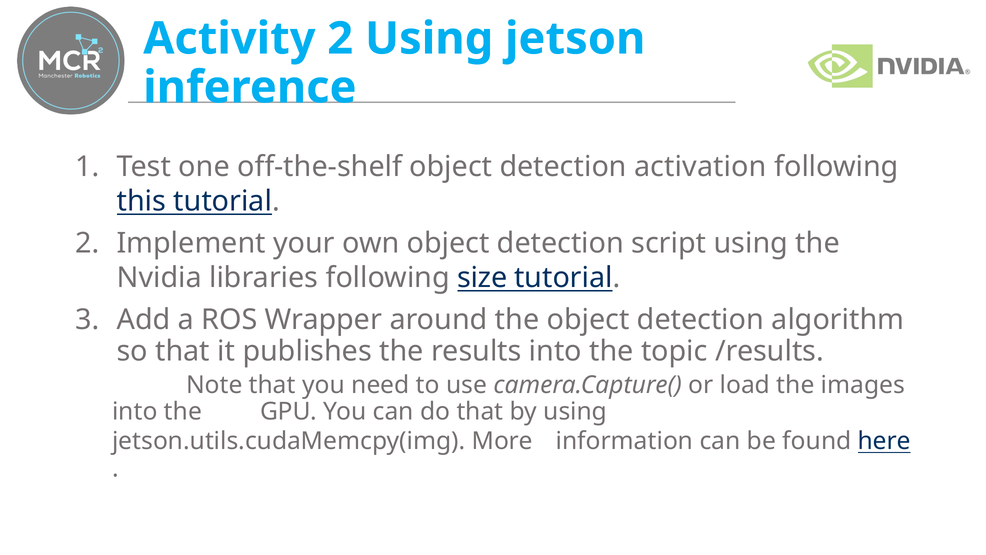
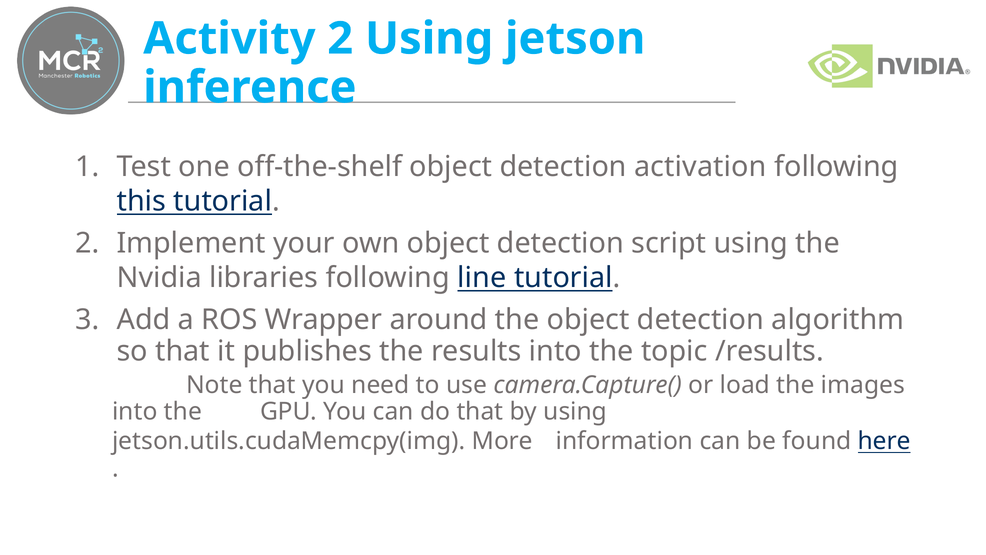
size: size -> line (482, 278)
